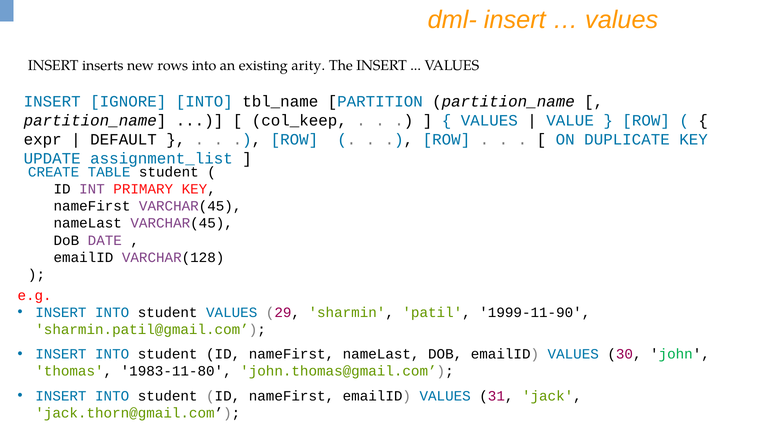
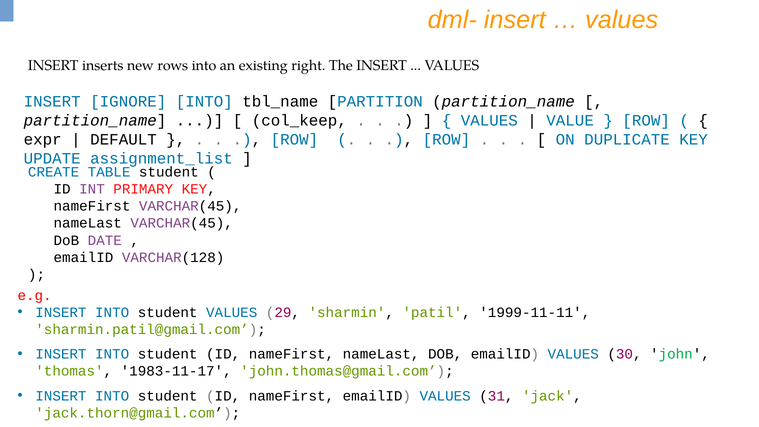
arity: arity -> right (308, 65)
1999-11-90: 1999-11-90 -> 1999-11-11 (535, 312)
1983-11-80: 1983-11-80 -> 1983-11-17 (176, 371)
